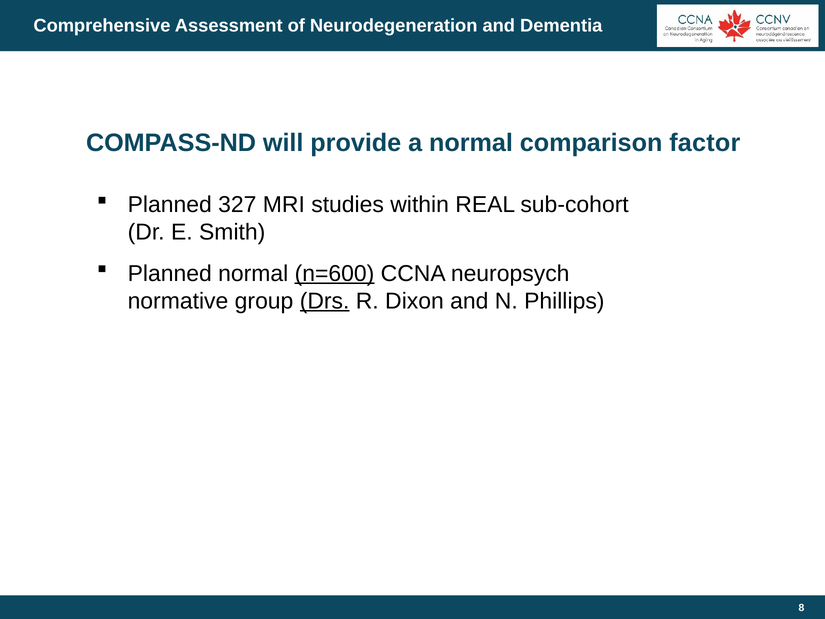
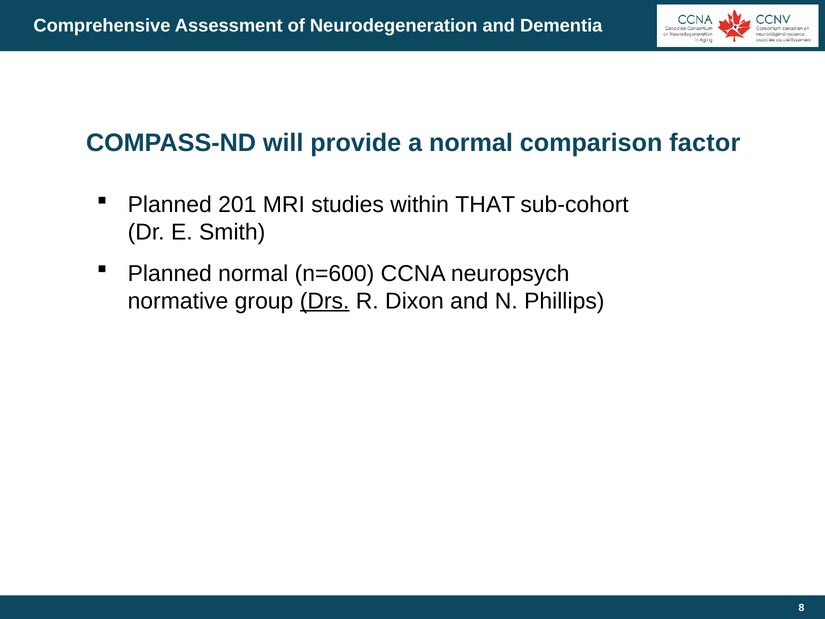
327: 327 -> 201 (237, 205)
REAL: REAL -> THAT (485, 205)
n=600 underline: present -> none (335, 273)
